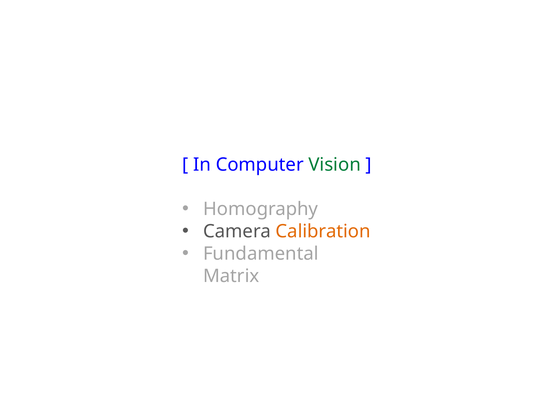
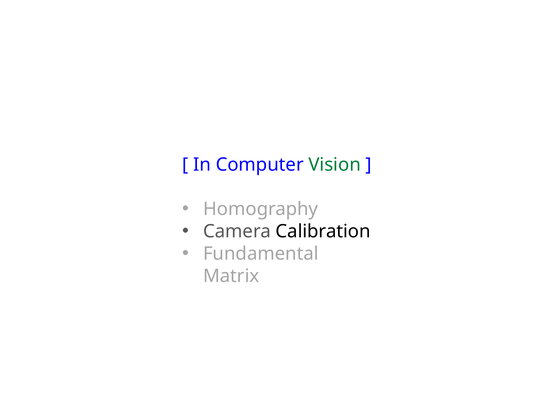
Calibration colour: orange -> black (323, 232)
